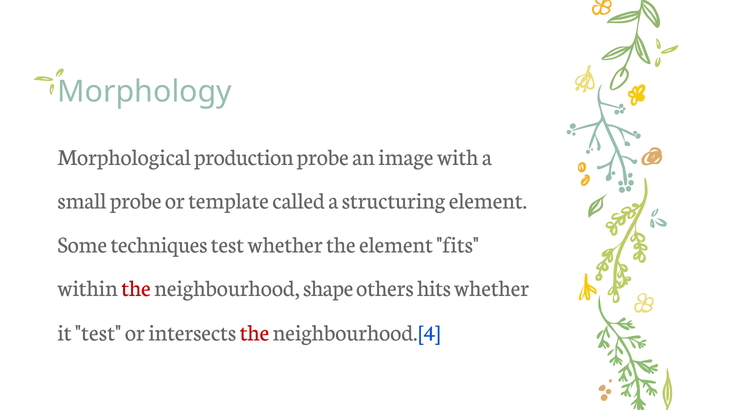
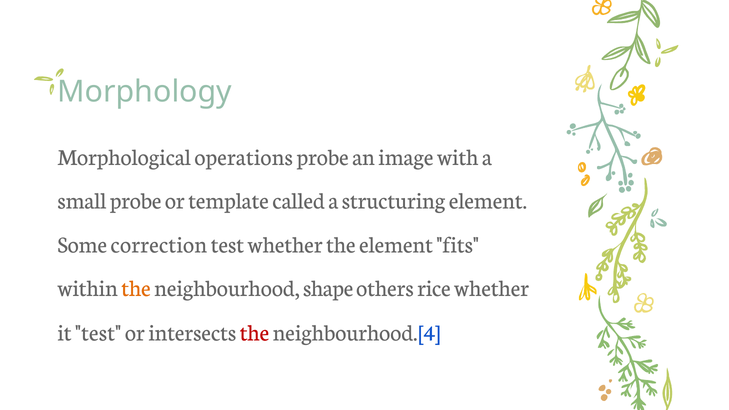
production: production -> operations (244, 157)
techniques: techniques -> correction (159, 245)
the colour: red -> orange (136, 288)
hits: hits -> rice (434, 288)
